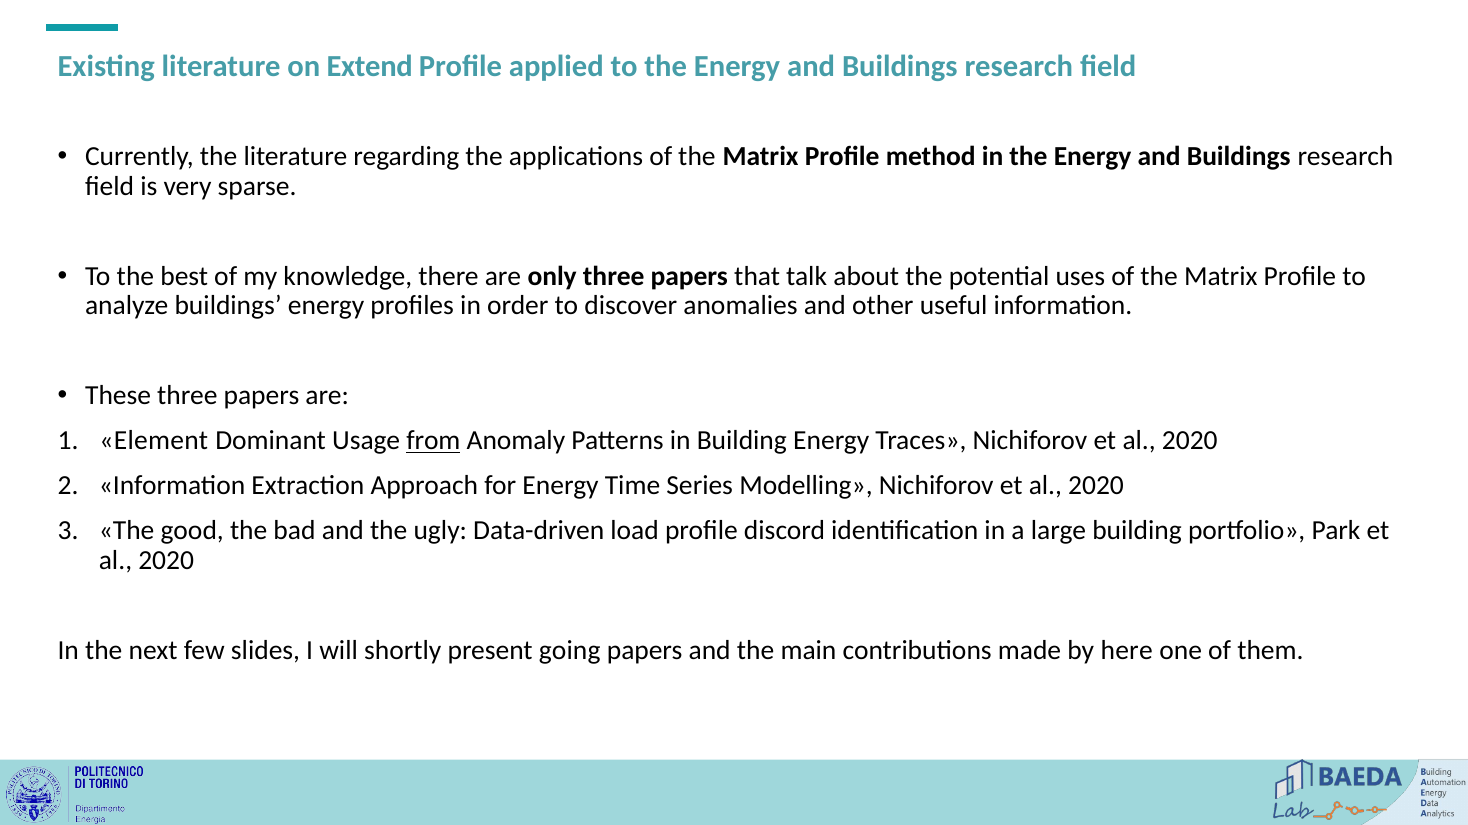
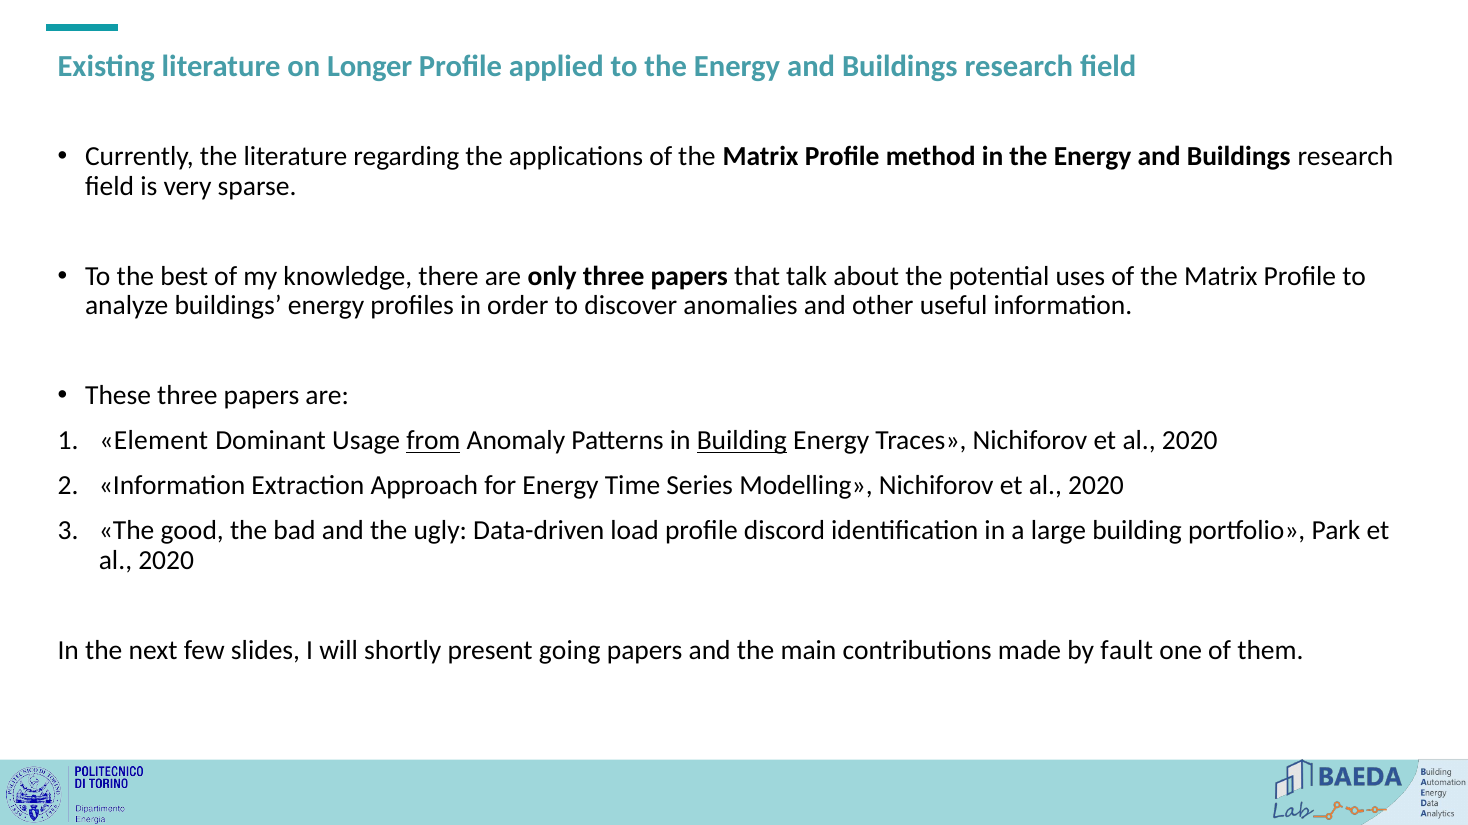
Extend: Extend -> Longer (370, 66)
Building underline: none -> present (742, 441)
here: here -> fault (1127, 651)
